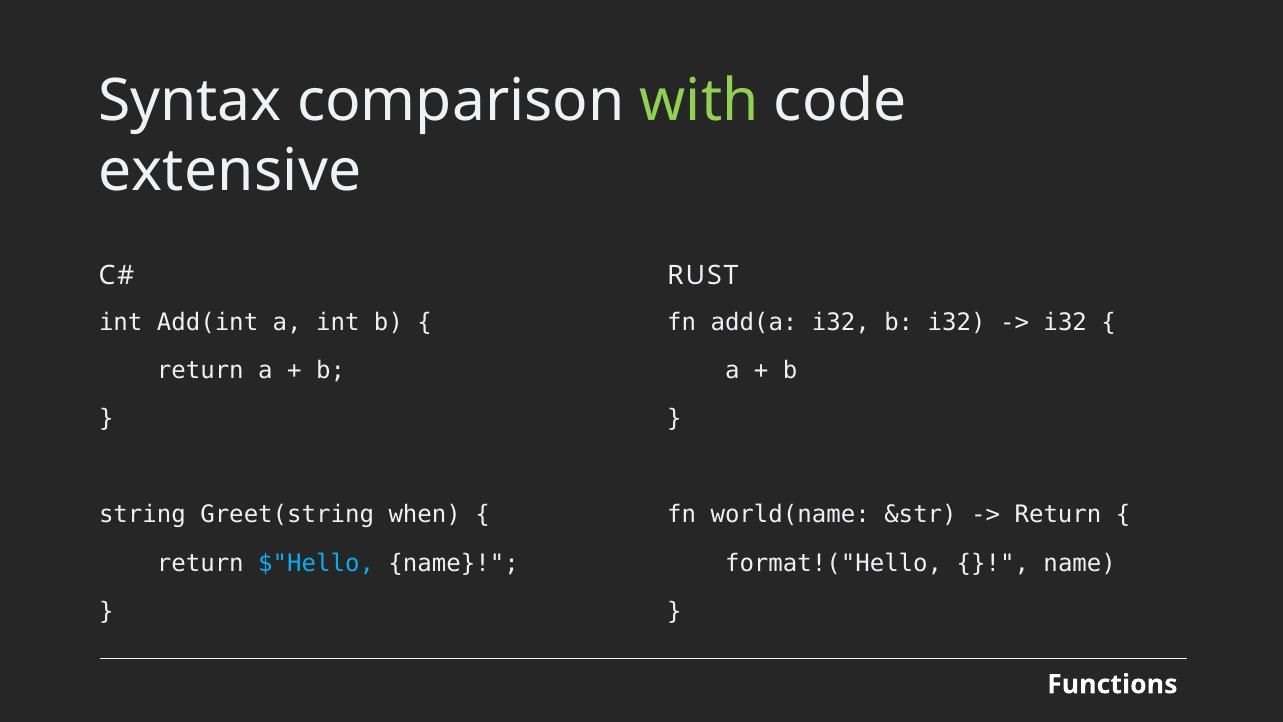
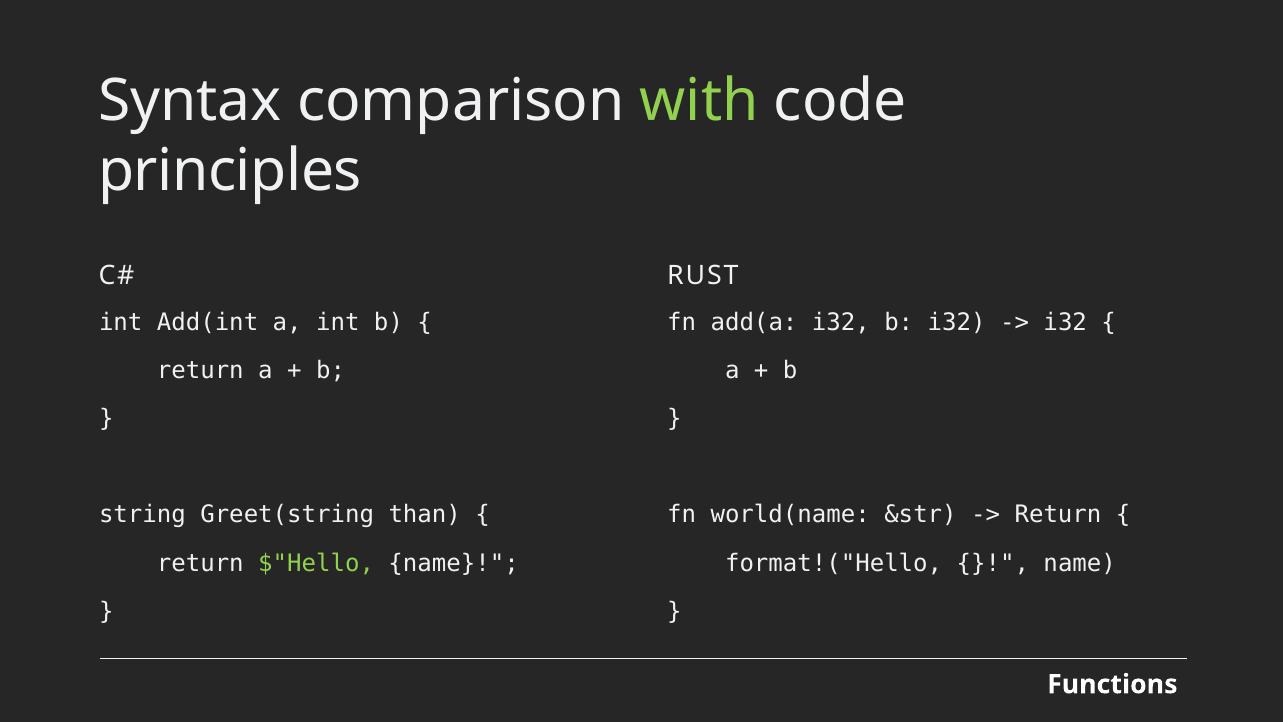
extensive: extensive -> principles (230, 171)
when: when -> than (425, 515)
$"Hello colour: light blue -> light green (316, 563)
